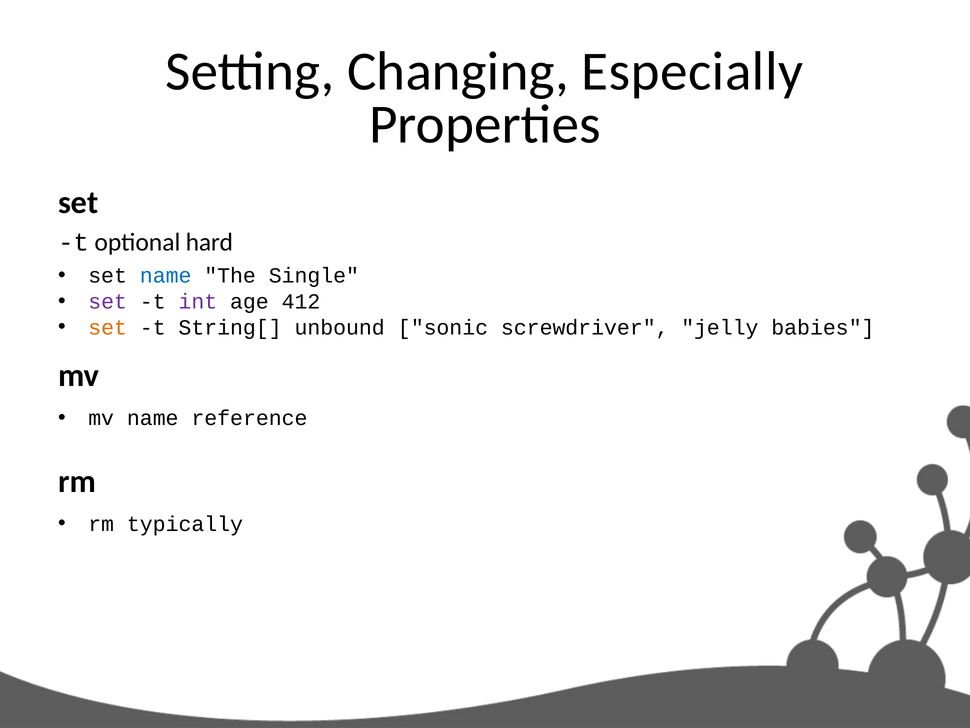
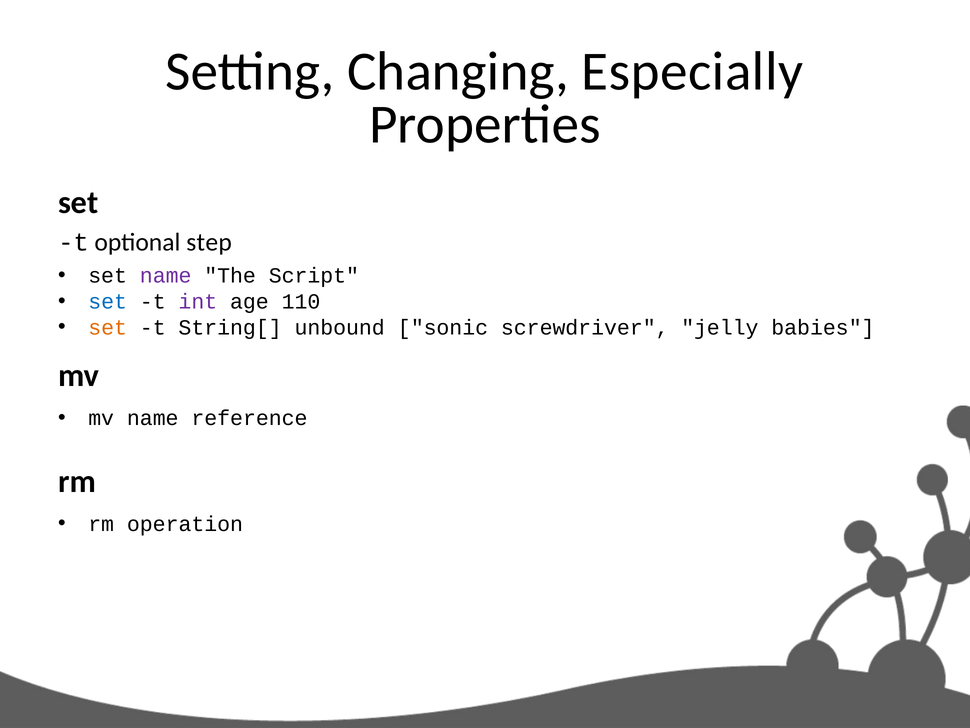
hard: hard -> step (209, 242)
name colour: blue -> purple (166, 276)
Single: Single -> Script (314, 276)
set colour: purple -> blue (108, 301)
412: 412 -> 110 (301, 301)
typically: typically -> operation (185, 524)
